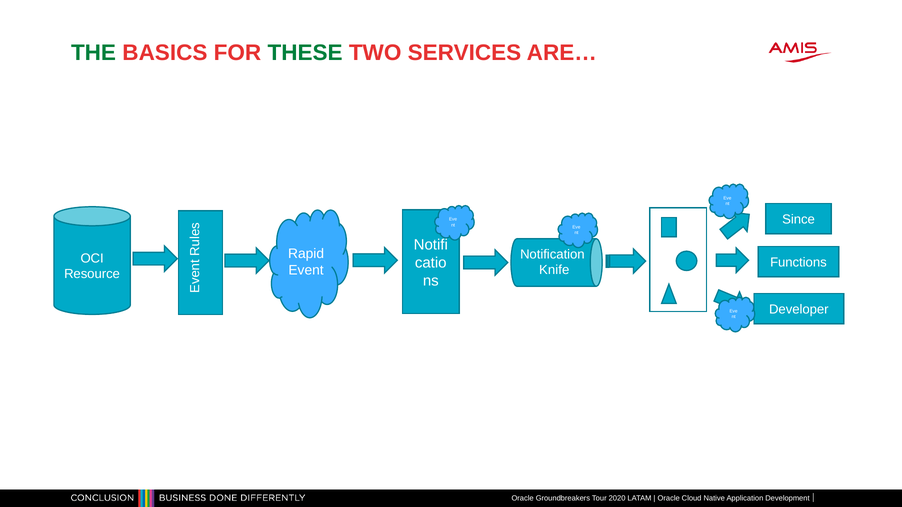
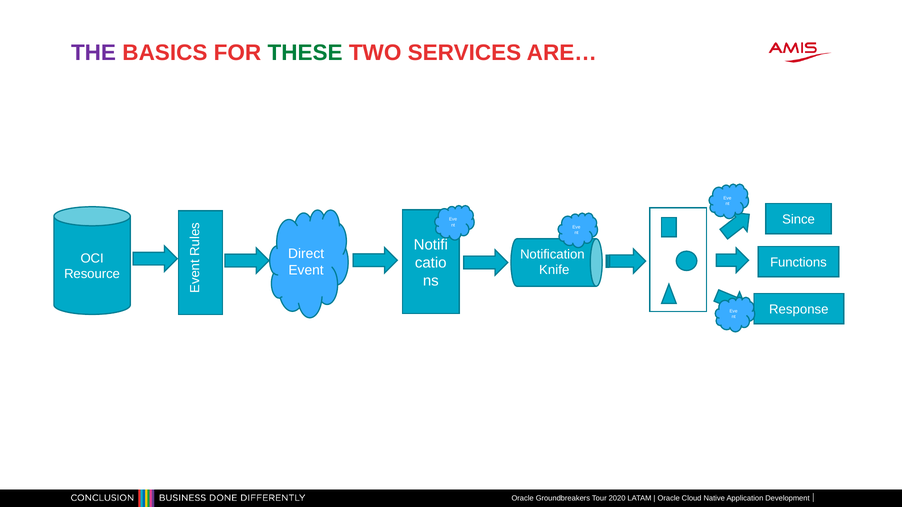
THE colour: green -> purple (94, 53)
Rapid: Rapid -> Direct (306, 254)
Developer: Developer -> Response (799, 310)
